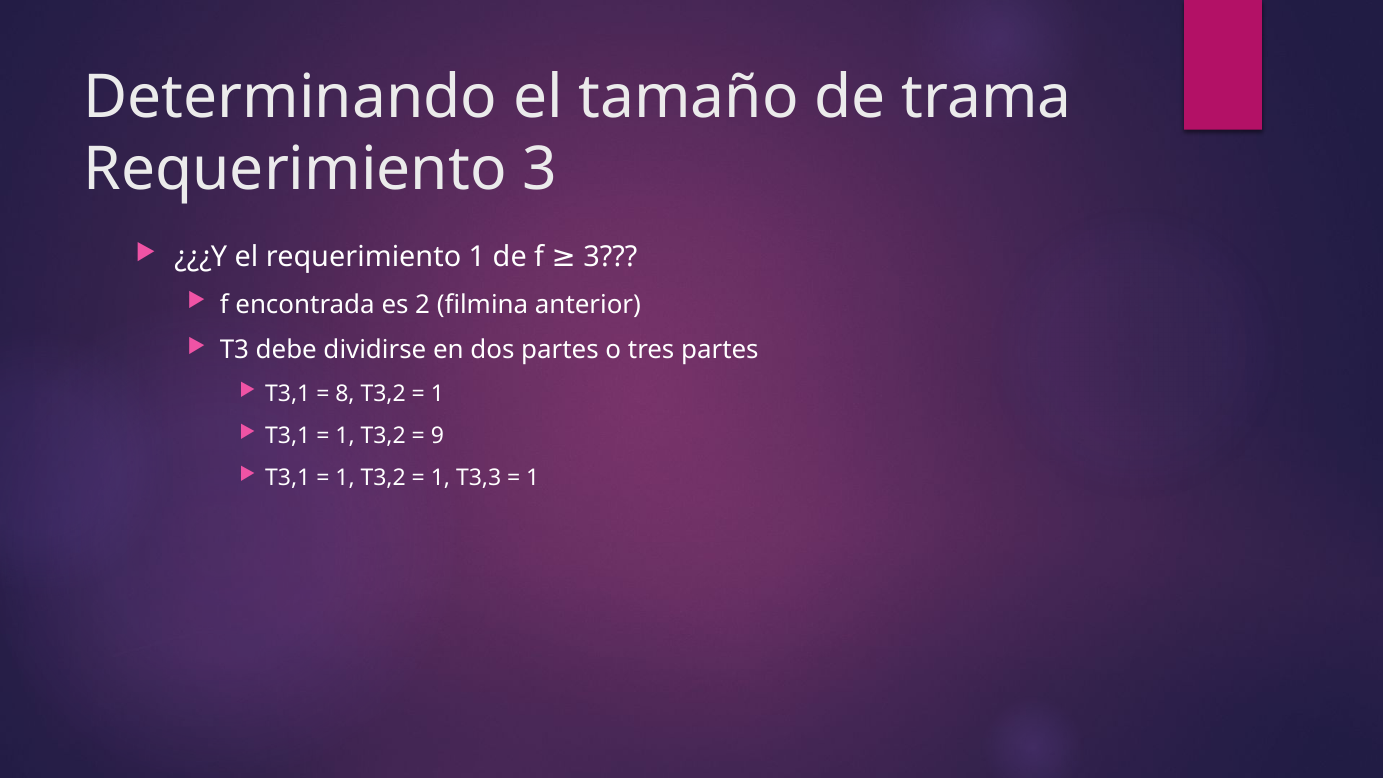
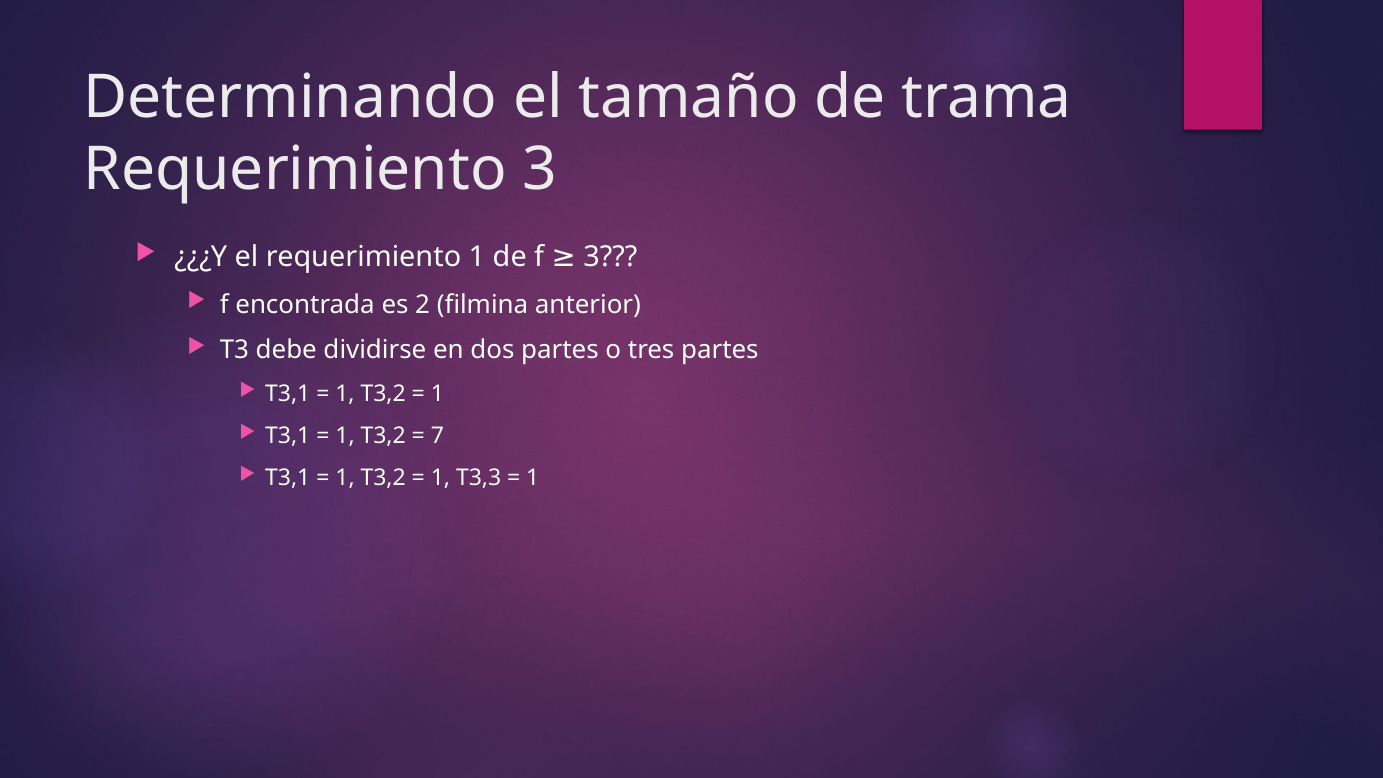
8: 8 -> 1 (345, 394)
9: 9 -> 7 (437, 436)
